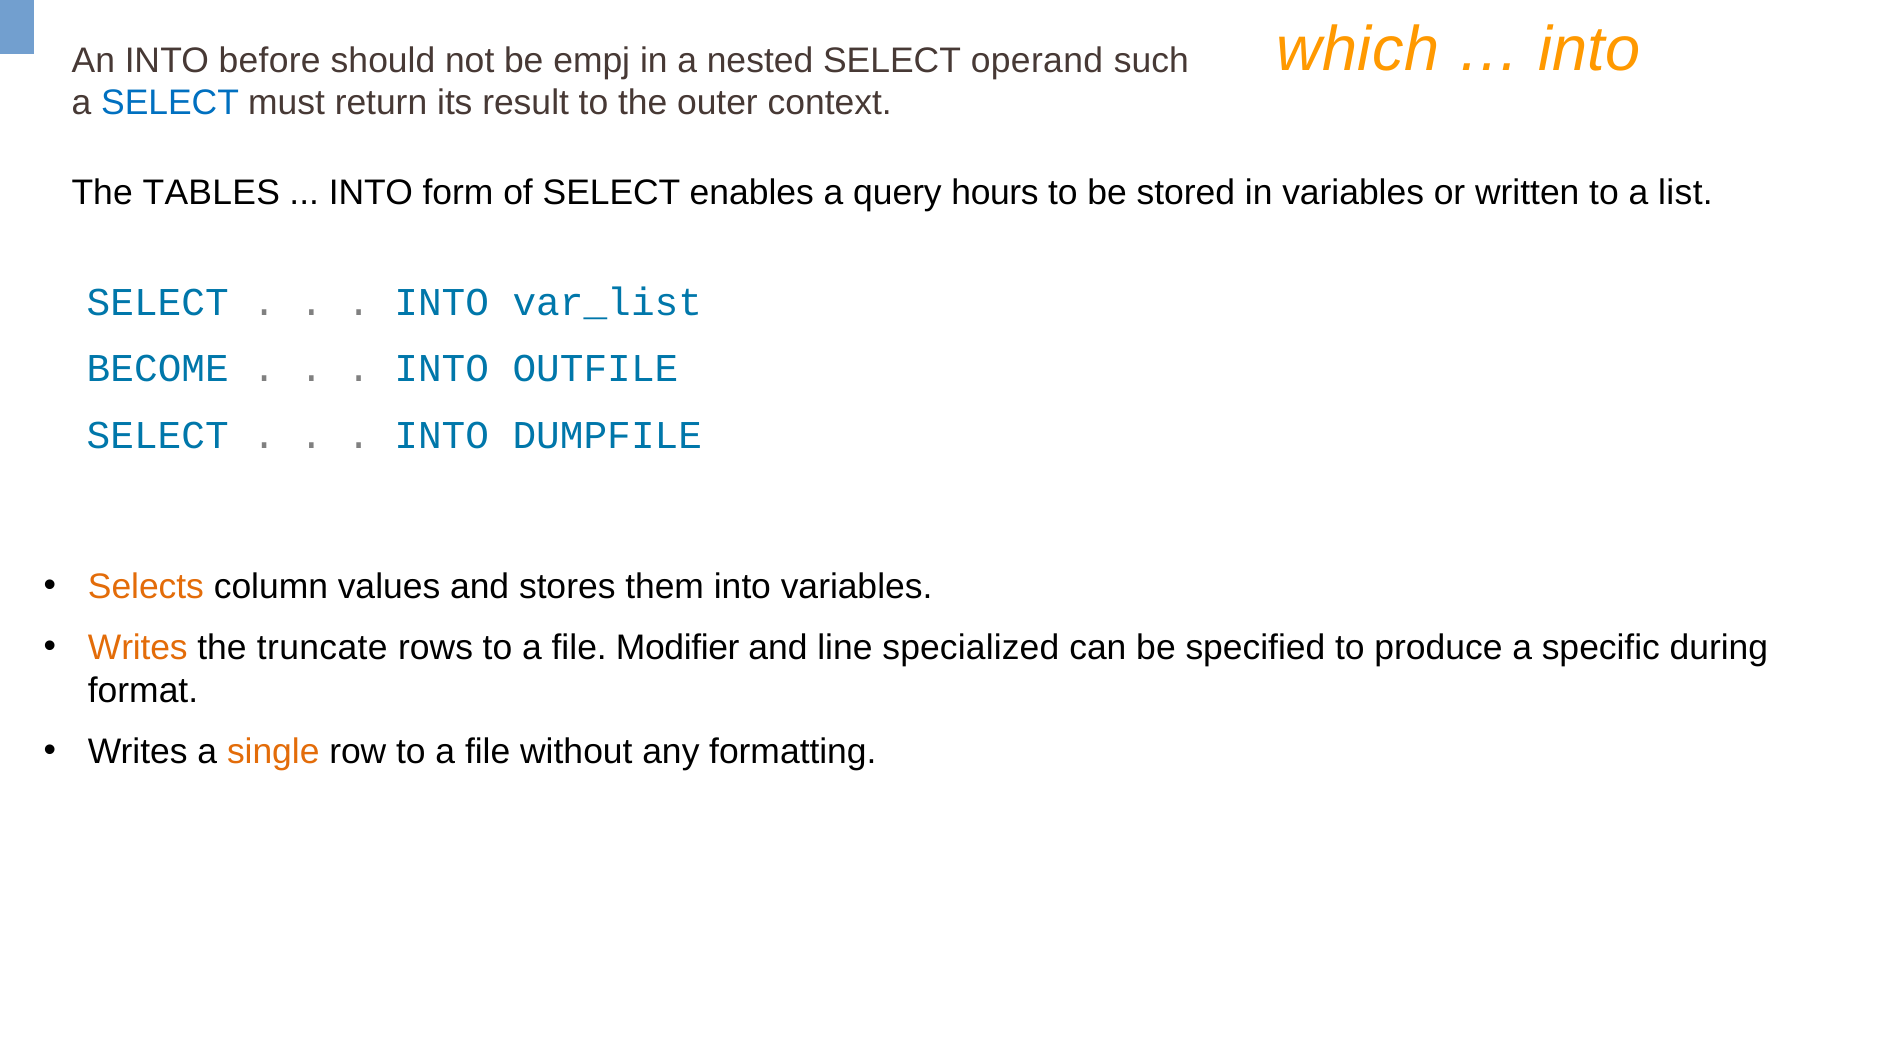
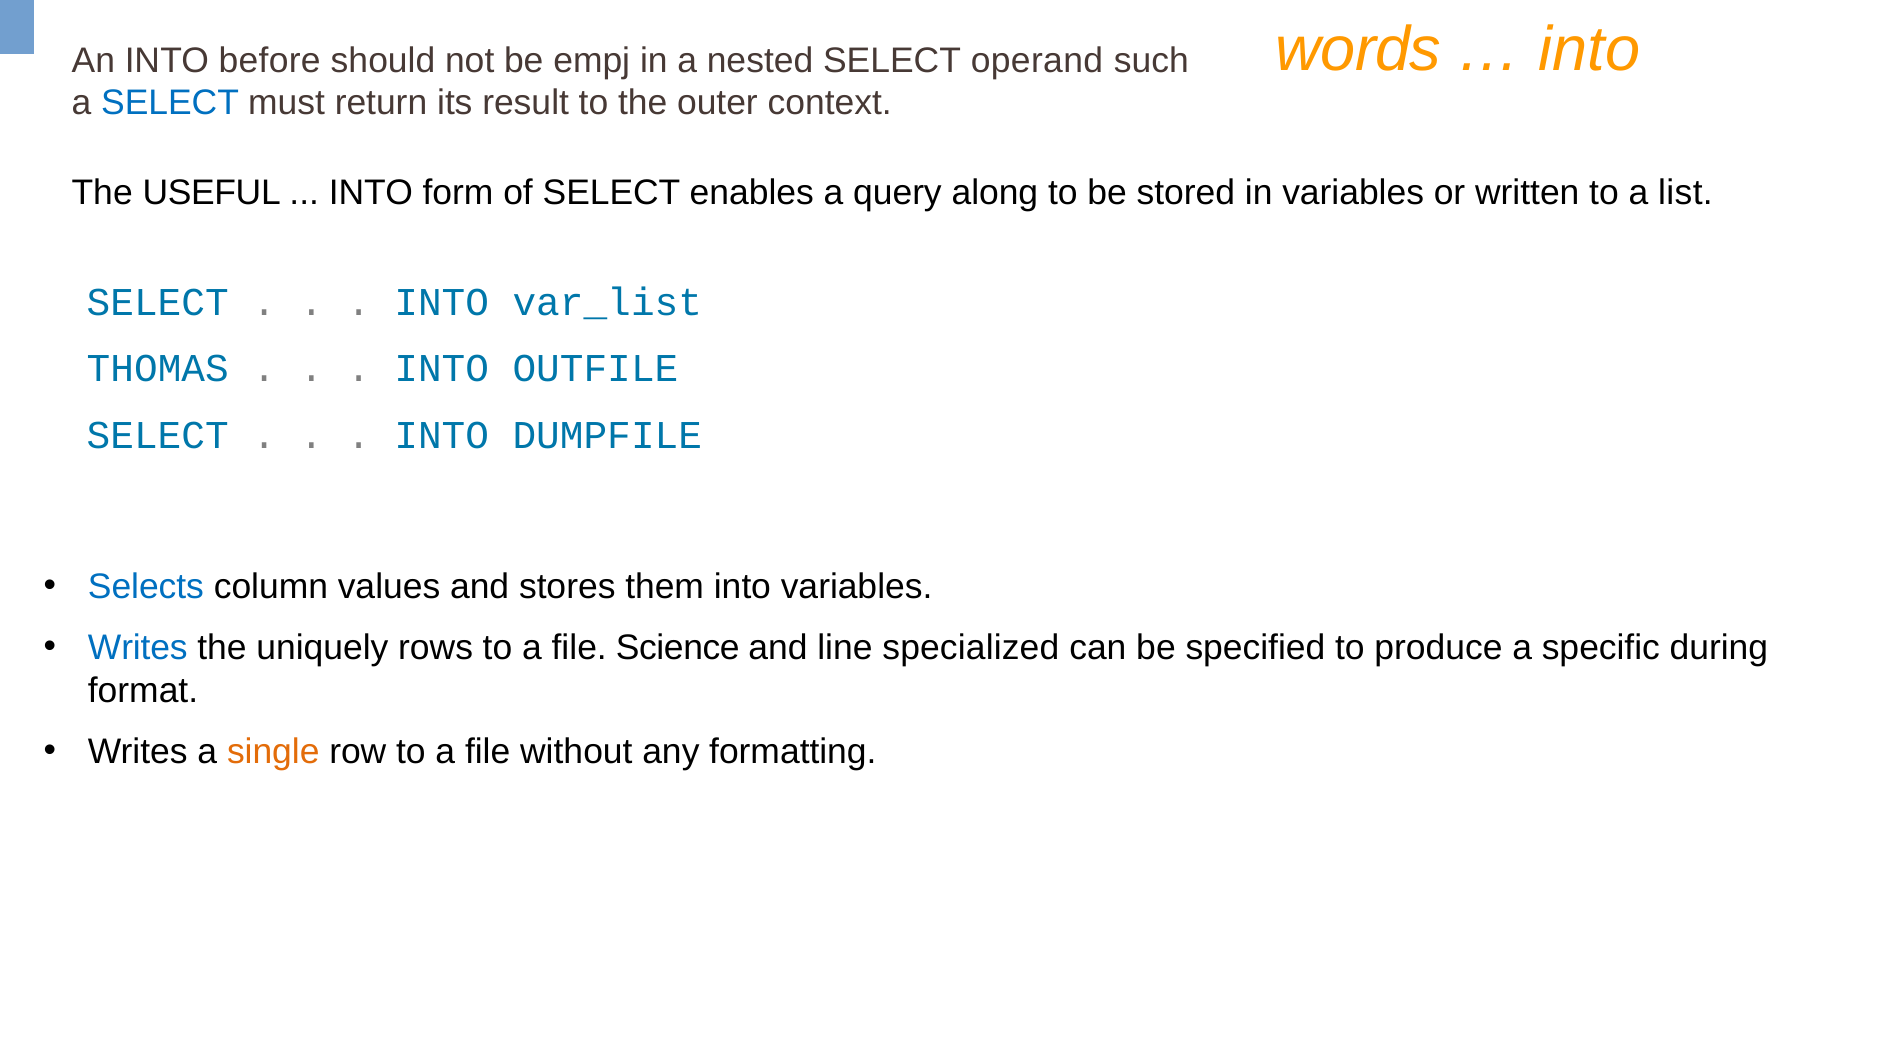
which: which -> words (1359, 49)
TABLES: TABLES -> USEFUL (212, 192)
hours: hours -> along (995, 192)
BECOME: BECOME -> THOMAS (158, 369)
Selects colour: orange -> blue (146, 586)
Writes colour: orange -> blue (138, 648)
truncate: truncate -> uniquely (322, 648)
Modifier: Modifier -> Science (678, 648)
